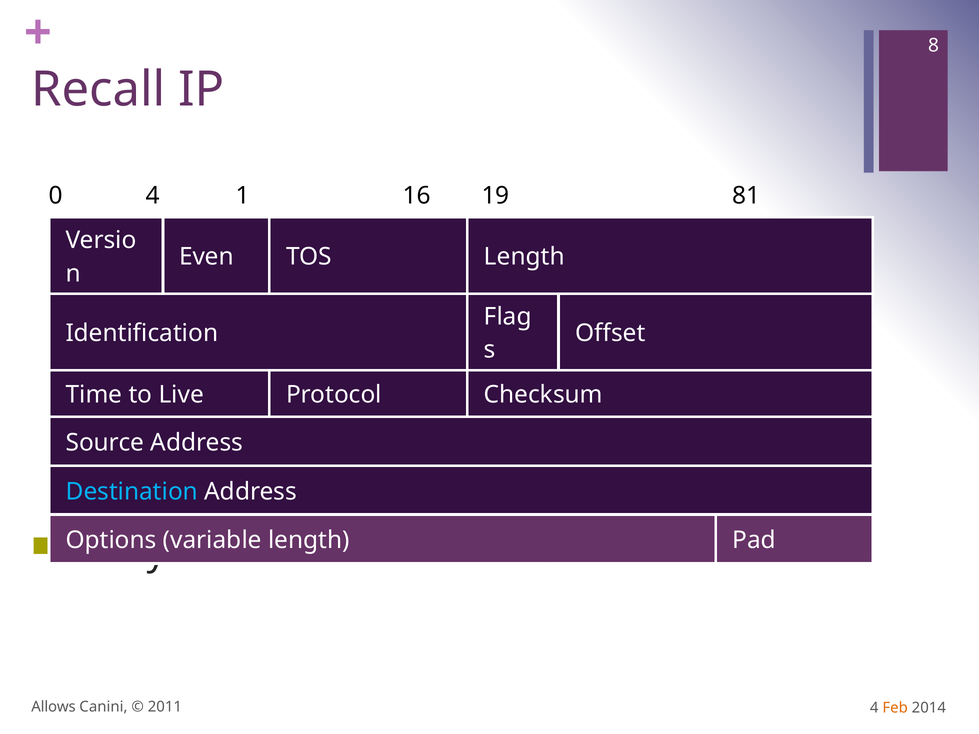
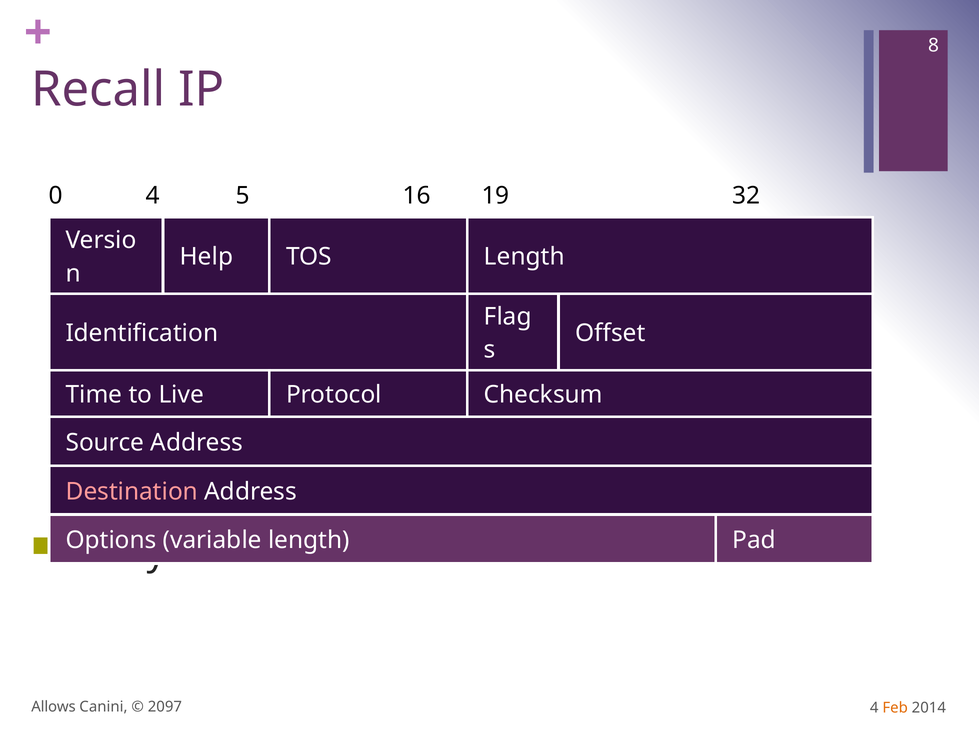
1: 1 -> 5 (243, 196)
81: 81 -> 32 (746, 196)
Even: Even -> Help (206, 257)
Destination colour: light blue -> pink (132, 492)
2011: 2011 -> 2097 (165, 707)
